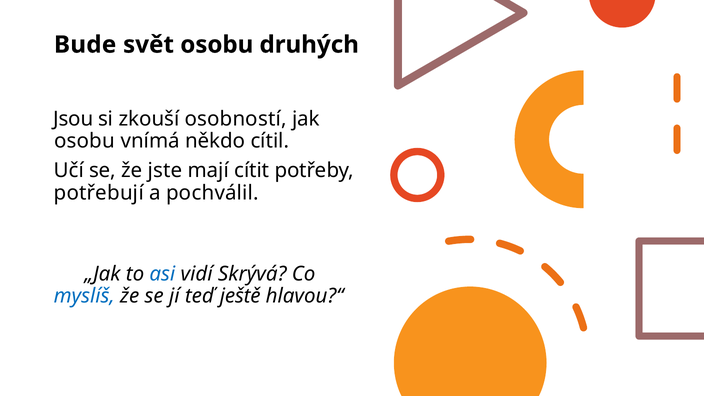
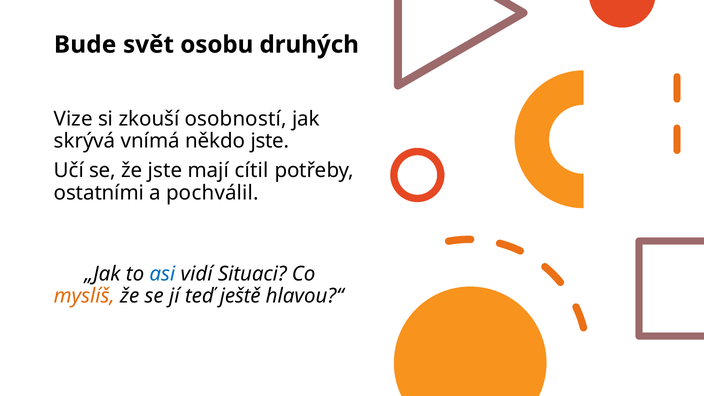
Jsou: Jsou -> Vize (73, 119)
osobu: osobu -> skrývá (85, 141)
někdo cítil: cítil -> jste (270, 141)
cítit: cítit -> cítil (252, 171)
potřebují: potřebují -> ostatními (99, 193)
Skrývá: Skrývá -> Situaci (252, 274)
myslíš colour: blue -> orange (84, 296)
